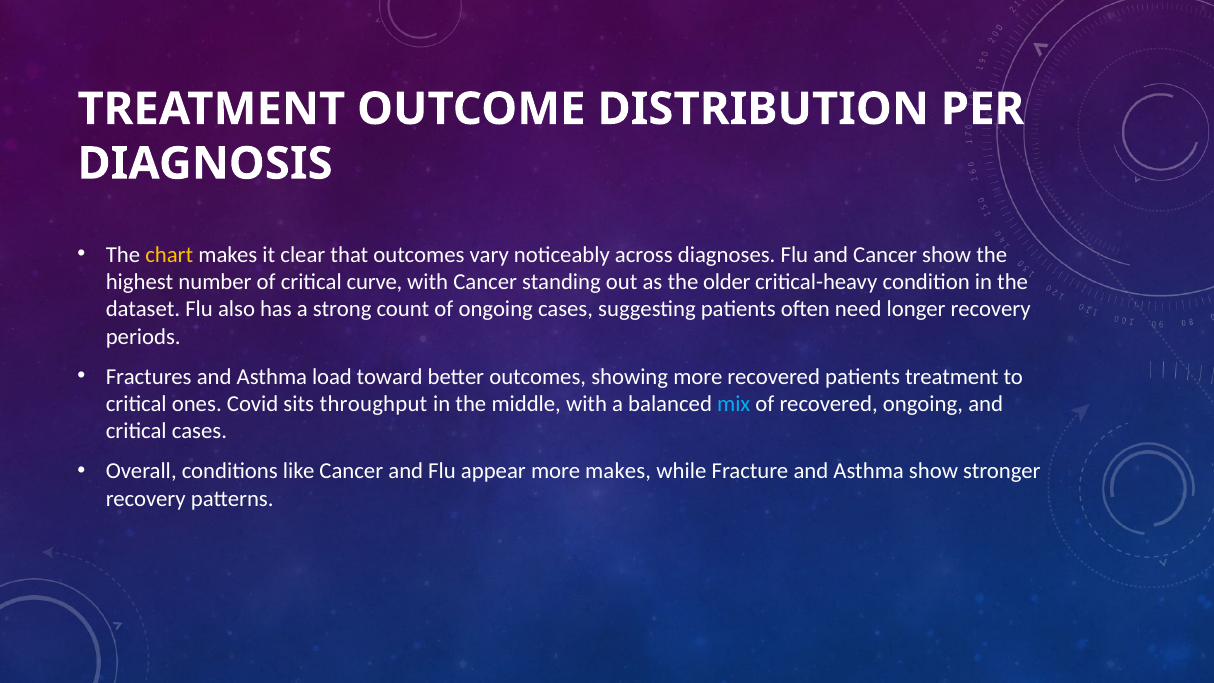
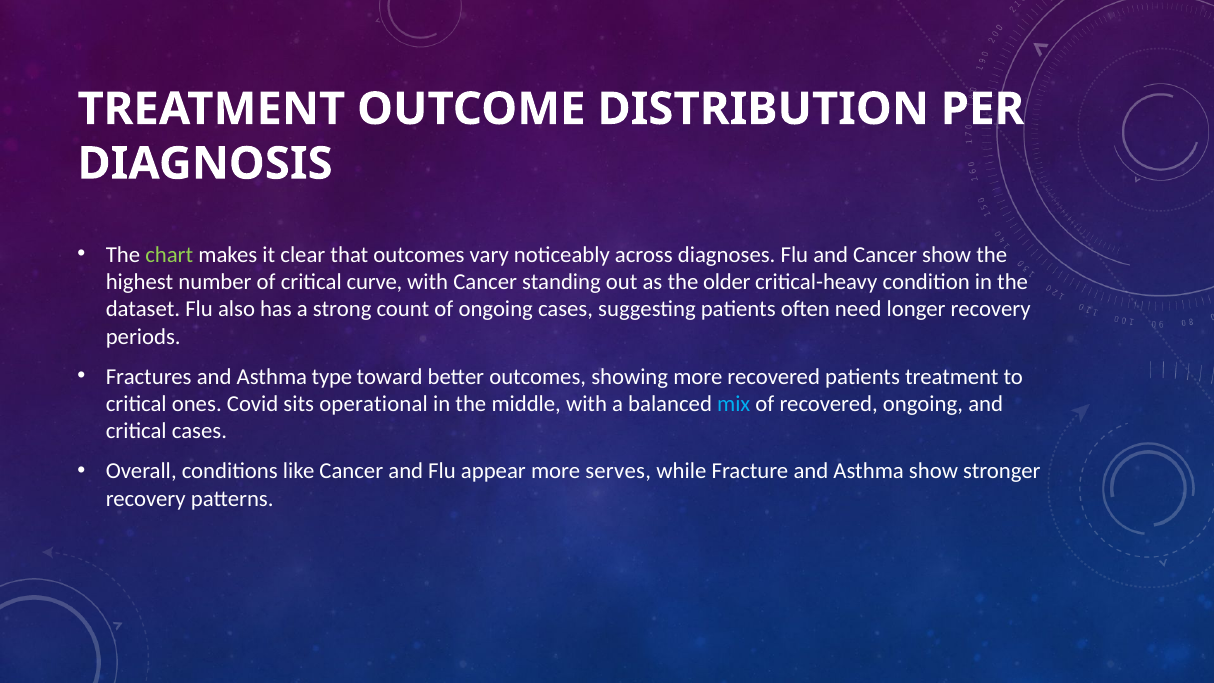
chart colour: yellow -> light green (169, 255)
load: load -> type (332, 377)
throughput: throughput -> operational (374, 404)
more makes: makes -> serves (618, 471)
